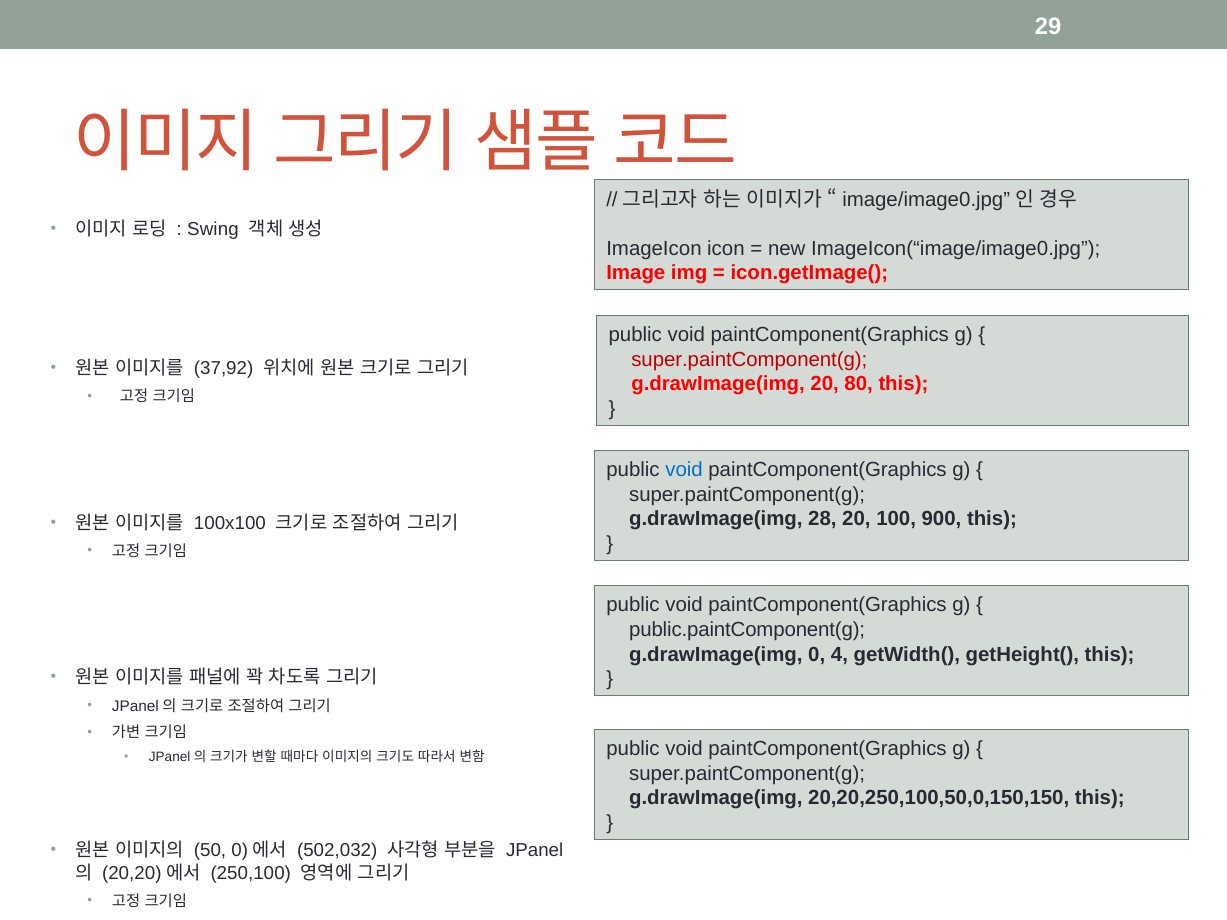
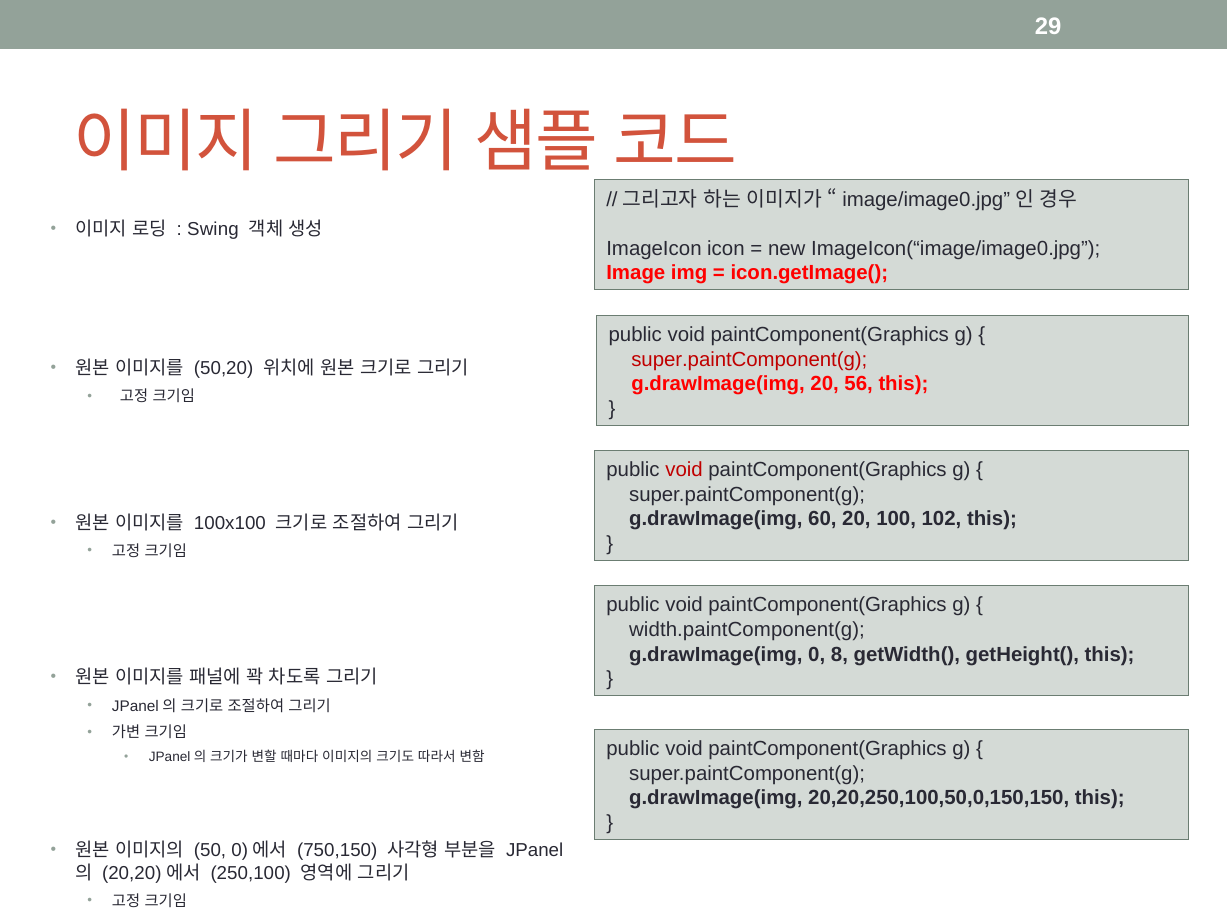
37,92: 37,92 -> 50,20 (224, 368)
80: 80 -> 56 (859, 384)
void colour: blue -> red (684, 470)
28: 28 -> 60 (822, 519)
900: 900 -> 102 (941, 519)
public.paintComponent(g: public.paintComponent(g -> width.paintComponent(g (747, 630)
4: 4 -> 8 (839, 654)
502,032: 502,032 -> 750,150 (337, 851)
